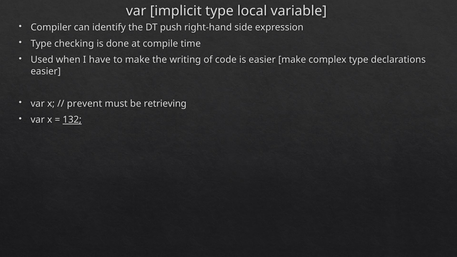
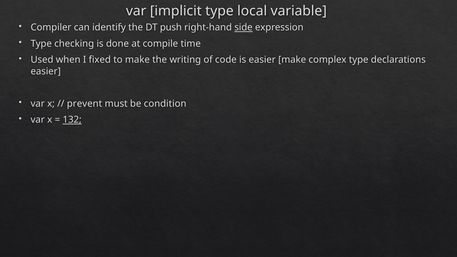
side underline: none -> present (243, 27)
have: have -> fixed (100, 60)
retrieving: retrieving -> condition (165, 104)
